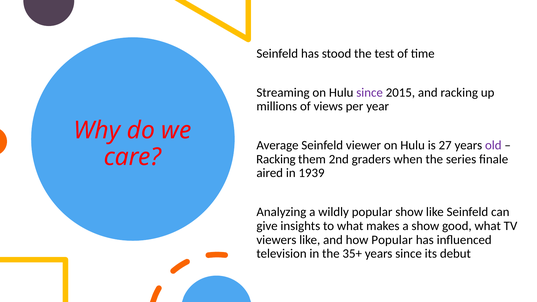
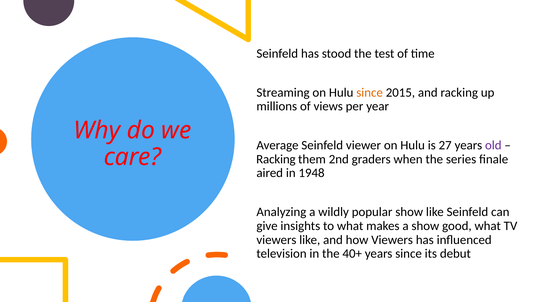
since colour: purple -> orange (370, 92)
1939: 1939 -> 1948 (312, 173)
how Popular: Popular -> Viewers (392, 240)
35+: 35+ -> 40+ (352, 254)
